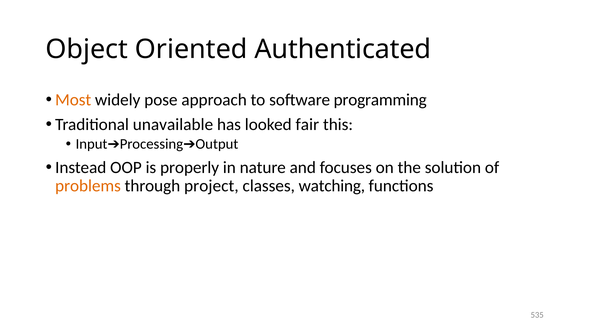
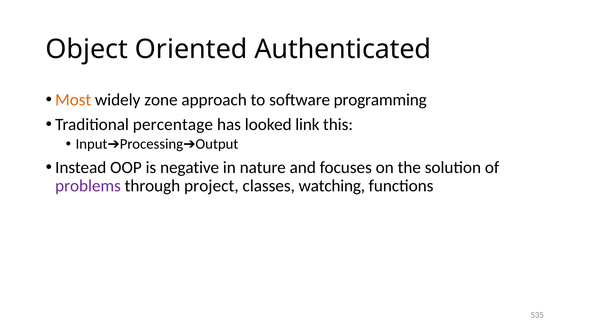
pose: pose -> zone (161, 100)
unavailable: unavailable -> percentage (173, 125)
fair: fair -> link (307, 125)
properly: properly -> negative (190, 168)
problems colour: orange -> purple (88, 186)
